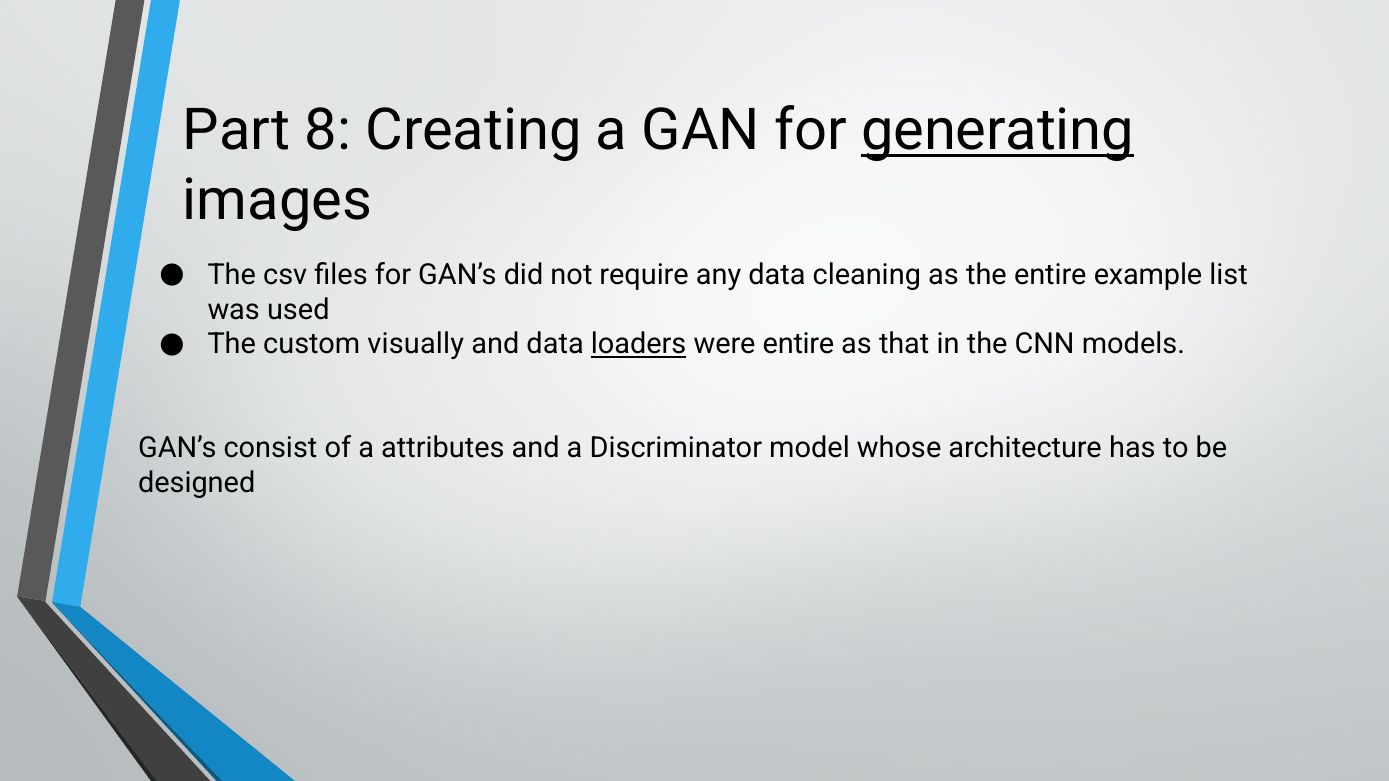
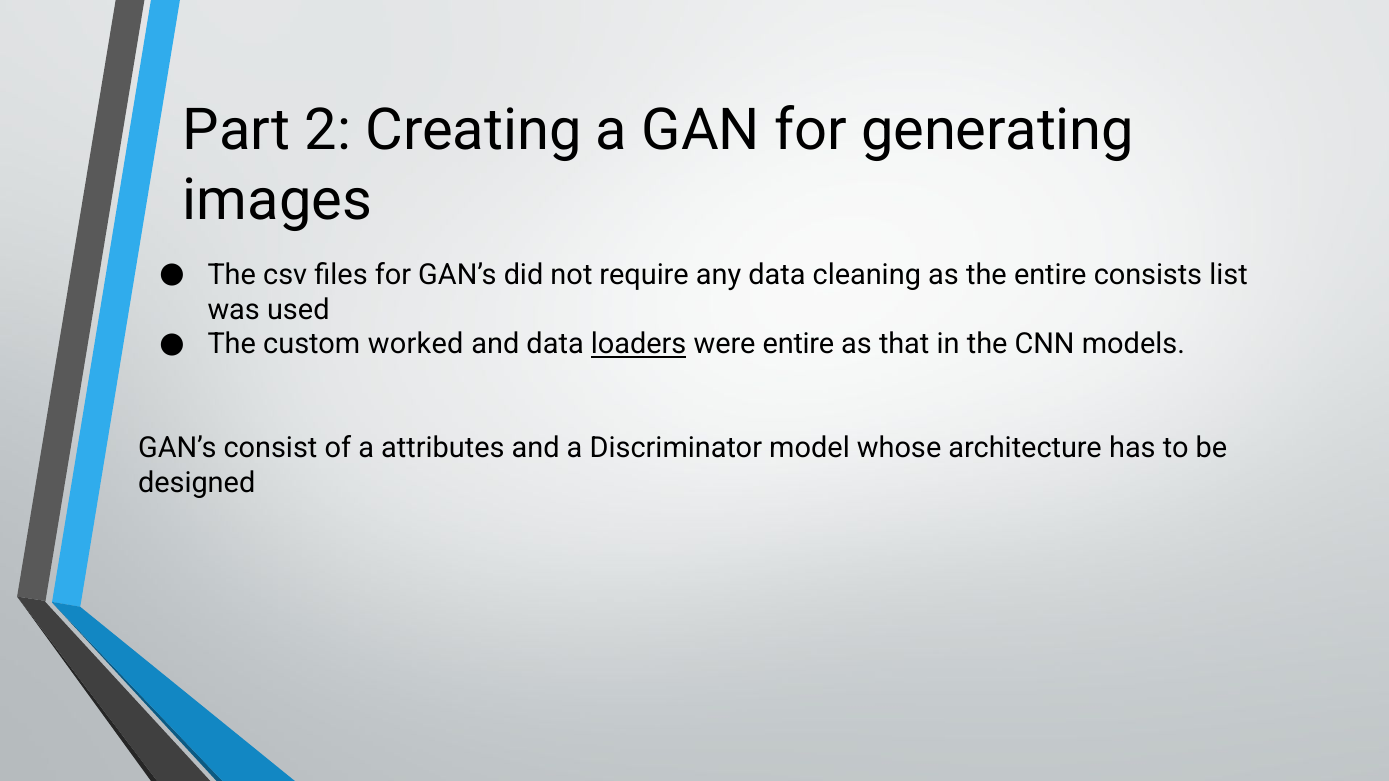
8: 8 -> 2 (328, 131)
generating underline: present -> none (998, 131)
example: example -> consists (1148, 275)
visually: visually -> worked (416, 344)
